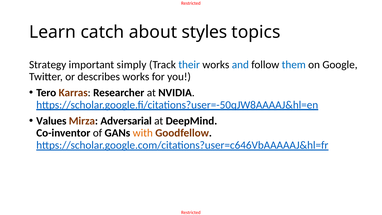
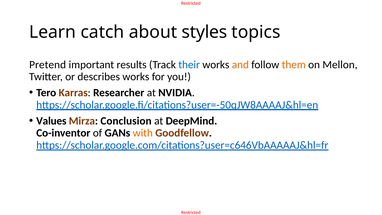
Strategy: Strategy -> Pretend (48, 65)
simply: simply -> results (132, 65)
and colour: blue -> orange (240, 65)
them colour: blue -> orange (294, 65)
Google: Google -> Mellon (340, 65)
Adversarial: Adversarial -> Conclusion (126, 121)
